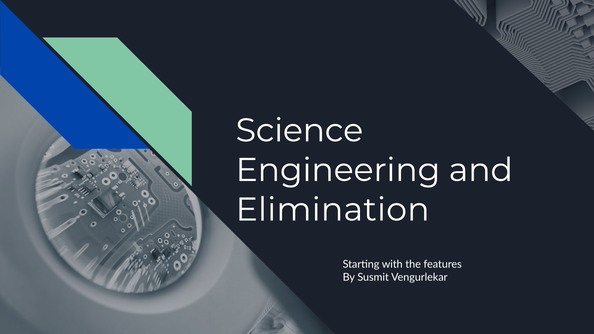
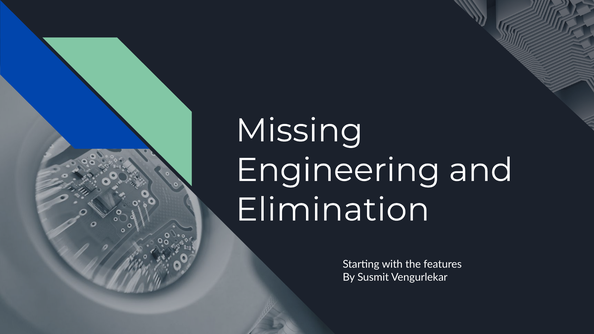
Science: Science -> Missing (299, 131)
